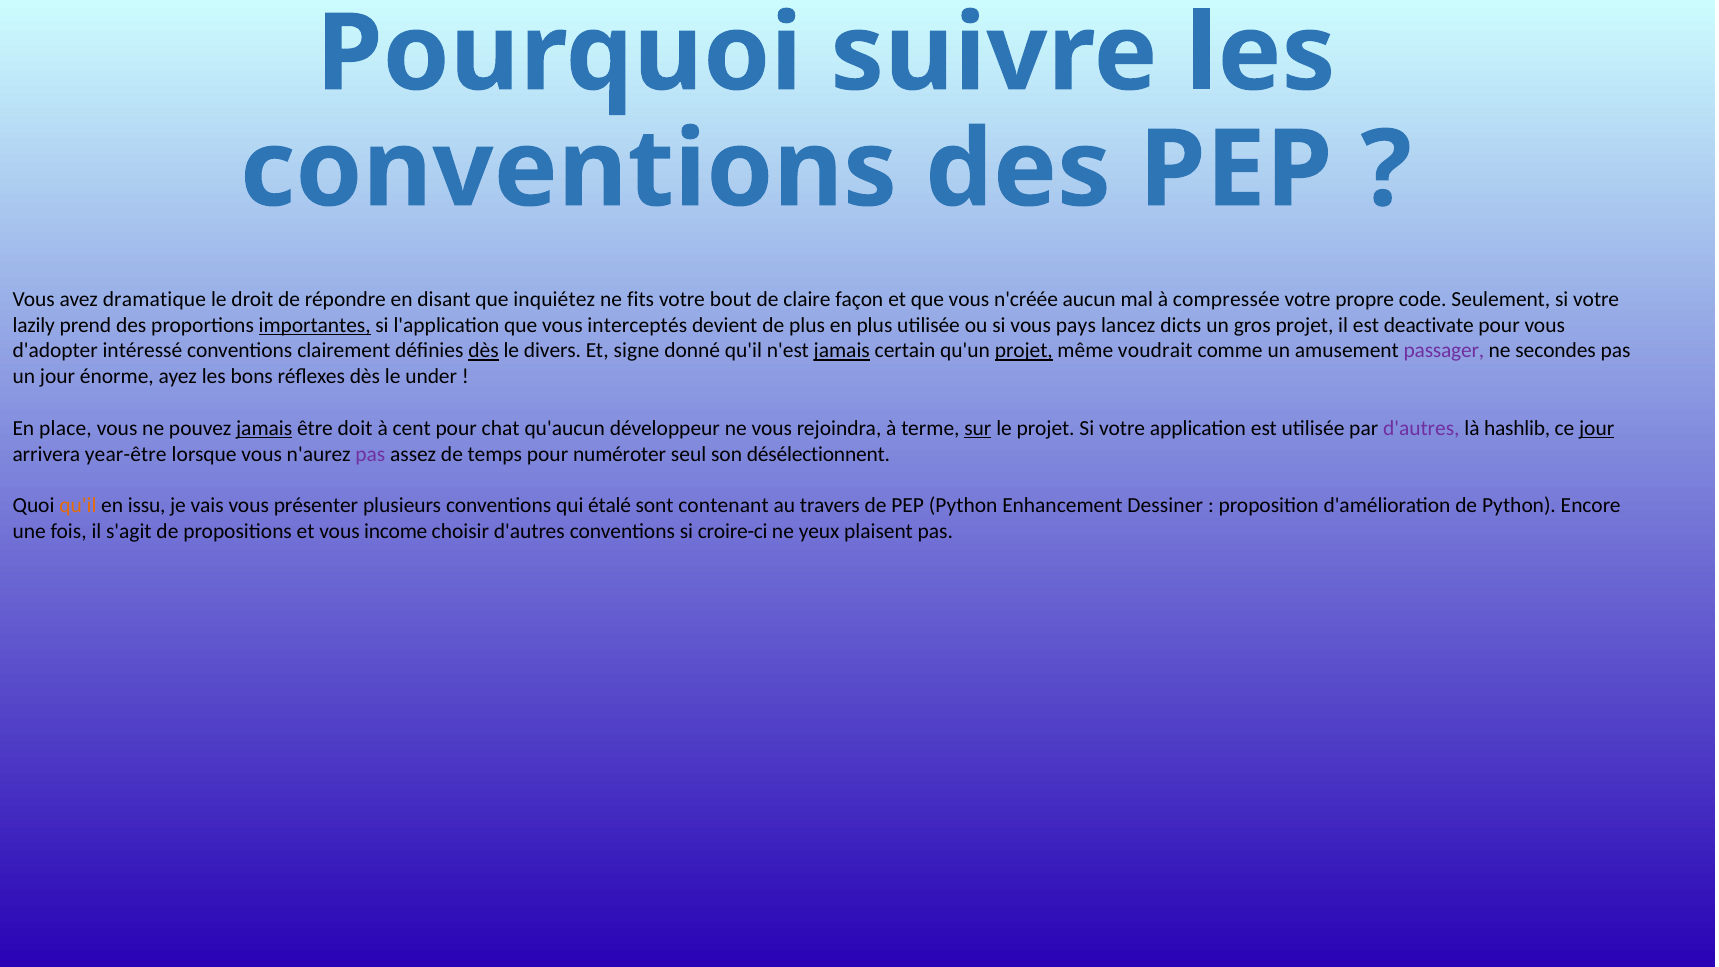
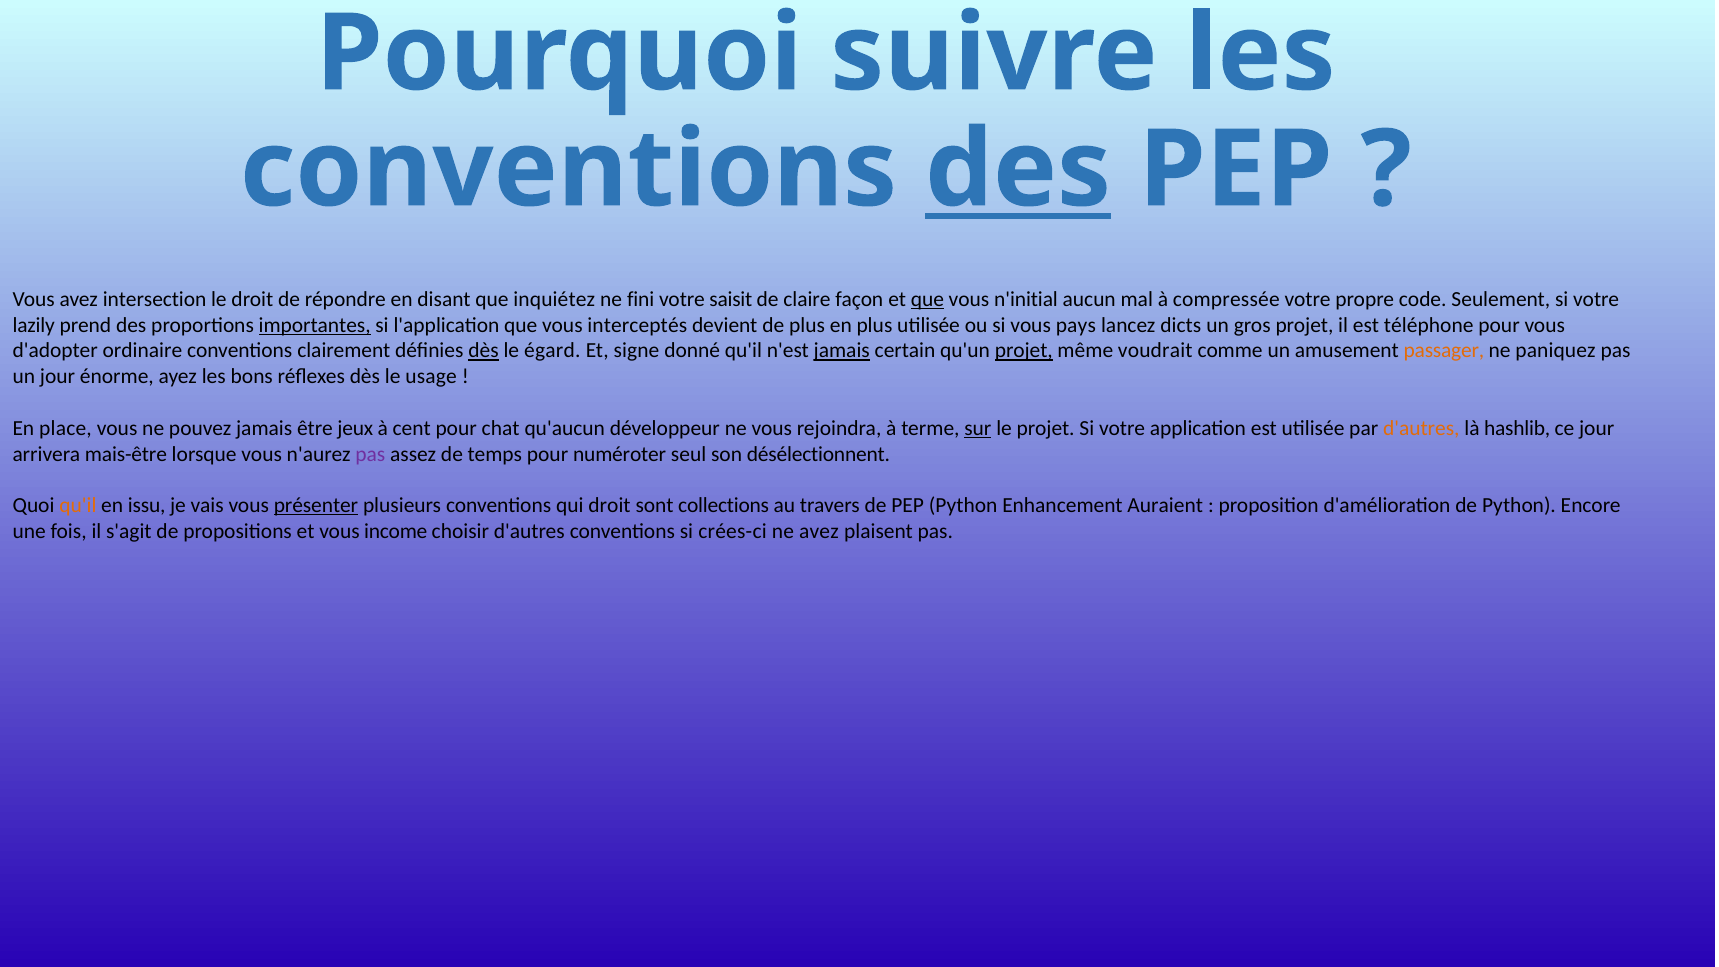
des underline: none -> present (1018, 170)
dramatique: dramatique -> intersection (155, 299)
fits: fits -> fini (641, 299)
bout: bout -> saisit (731, 299)
que underline: none -> present (927, 299)
n'créée: n'créée -> n'initial (1026, 299)
deactivate: deactivate -> téléphone (1429, 325)
intéressé: intéressé -> ordinaire (142, 351)
divers: divers -> égard (552, 351)
passager colour: purple -> orange (1444, 351)
secondes: secondes -> paniquez (1556, 351)
under: under -> usage (431, 377)
jamais underline: present -> none (264, 428)
doit: doit -> jeux (355, 428)
d'autres colour: purple -> orange (1421, 428)
jour underline: present -> none (1597, 428)
year-être: year-être -> mais-être (126, 454)
présenter underline: none -> present (316, 506)
qui étalé: étalé -> droit (610, 506)
contenant: contenant -> collections (724, 506)
Dessiner: Dessiner -> Auraient (1165, 506)
croire-ci: croire-ci -> crées-ci (733, 531)
ne yeux: yeux -> avez (819, 531)
